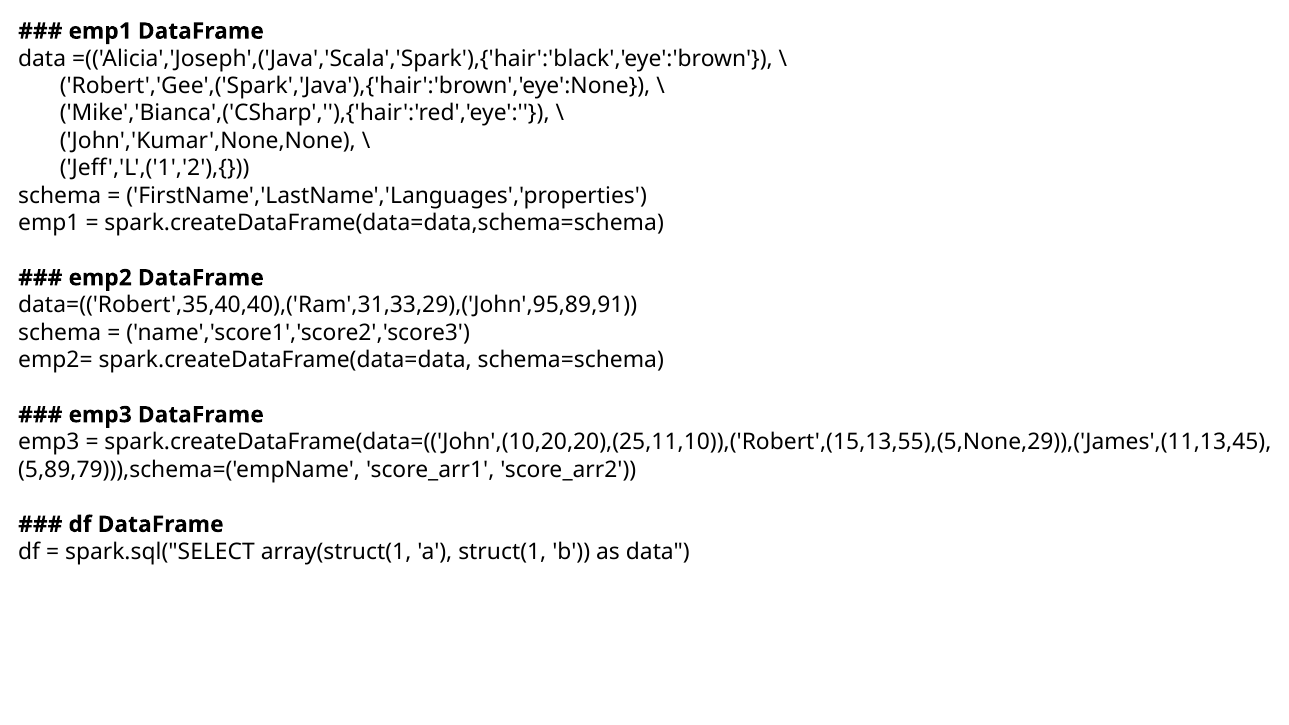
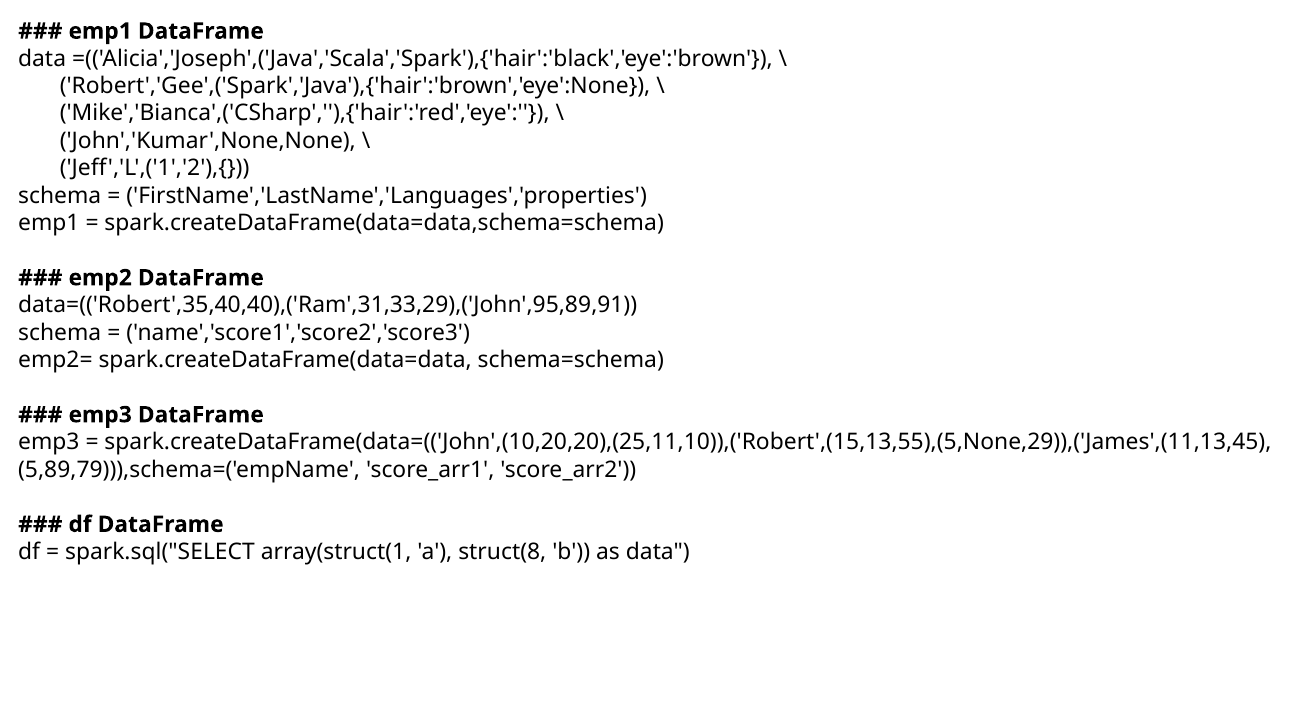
struct(1: struct(1 -> struct(8 (502, 552)
